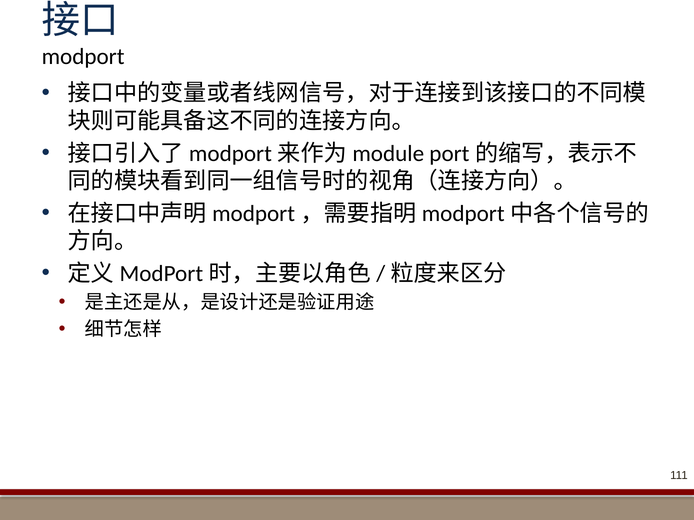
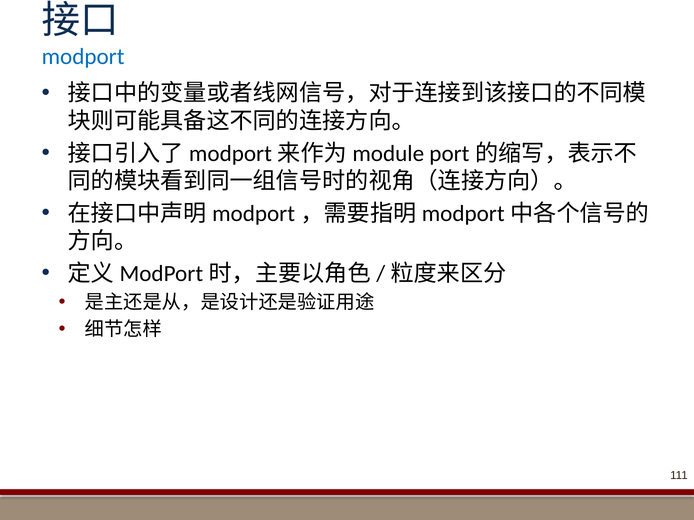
modport colour: black -> blue (83, 56)
